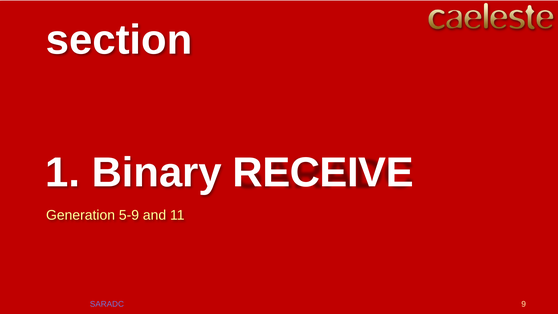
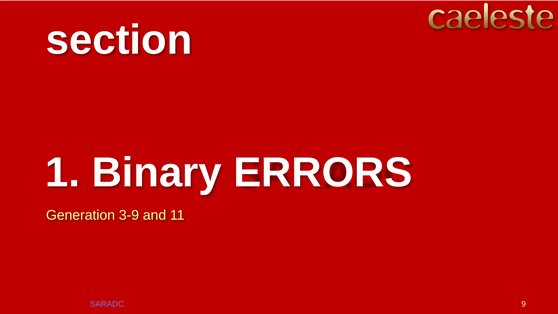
RECEIVE: RECEIVE -> ERRORS (323, 173)
5-9: 5-9 -> 3-9 (129, 215)
